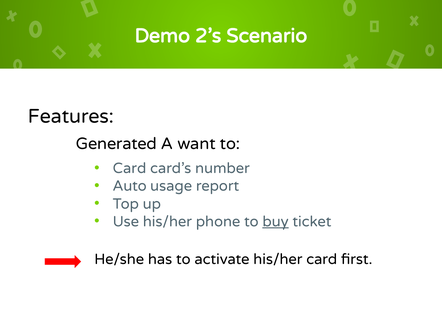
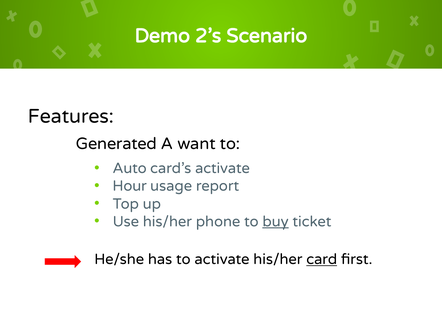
Card: Card -> Auto (130, 168)
card’s number: number -> activate (223, 168)
Auto: Auto -> Hour (130, 186)
card underline: none -> present (322, 259)
